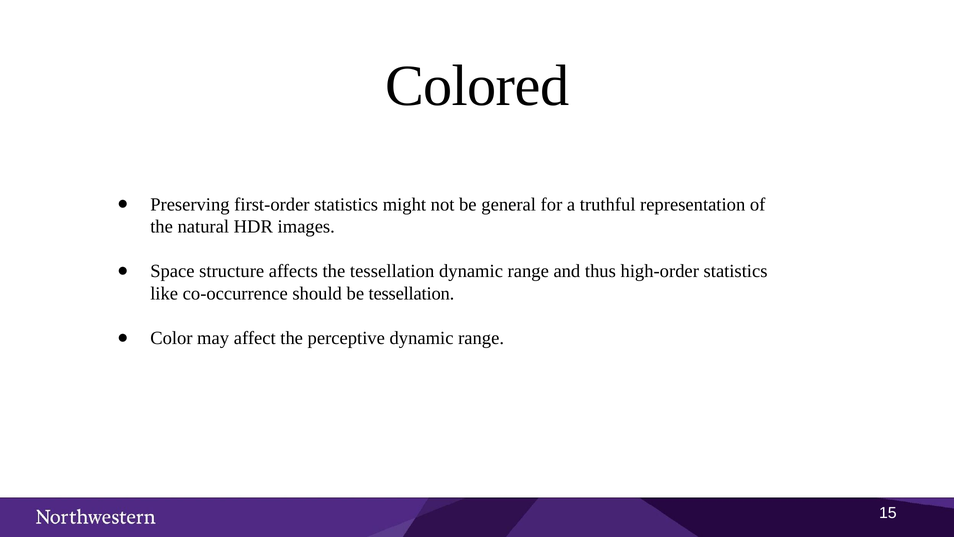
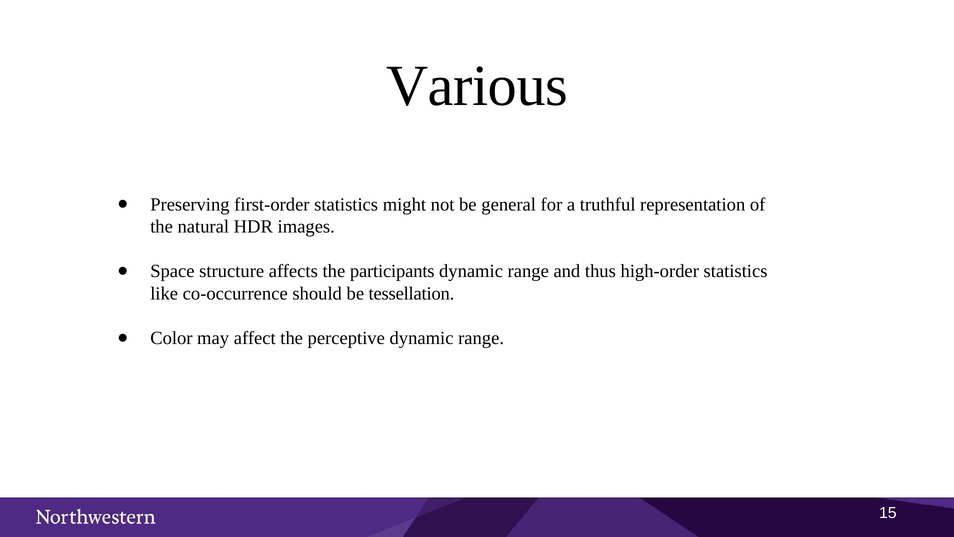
Colored: Colored -> Various (477, 86)
the tessellation: tessellation -> participants (392, 271)
